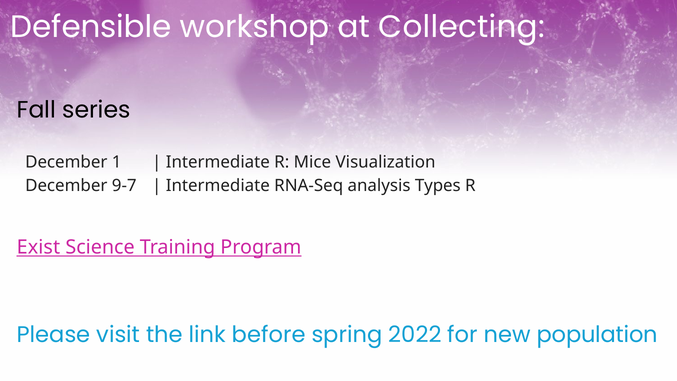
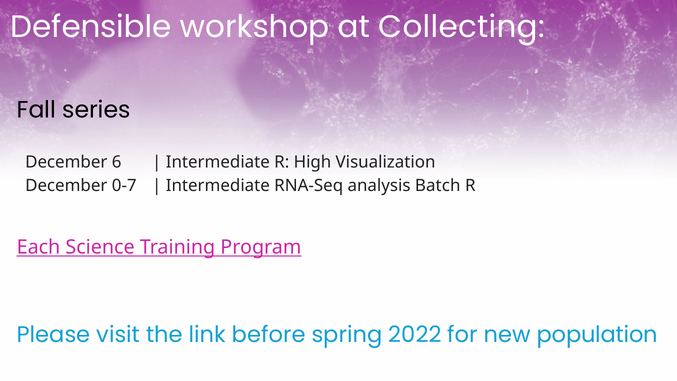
1: 1 -> 6 (117, 162)
Mice: Mice -> High (312, 162)
9-7: 9-7 -> 0-7 (124, 186)
Types: Types -> Batch (438, 186)
Exist: Exist -> Each (39, 247)
